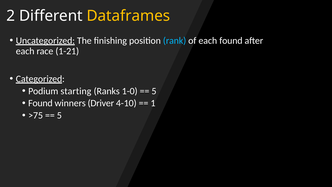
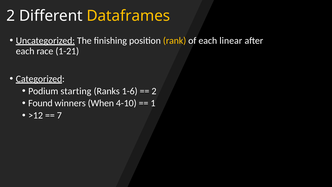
rank colour: light blue -> yellow (175, 41)
each found: found -> linear (231, 41)
1-0: 1-0 -> 1-6 (130, 91)
5: 5 -> 2 (154, 91)
Driver: Driver -> When (101, 103)
>75: >75 -> >12 (36, 115)
5: 5 -> 7 (59, 115)
